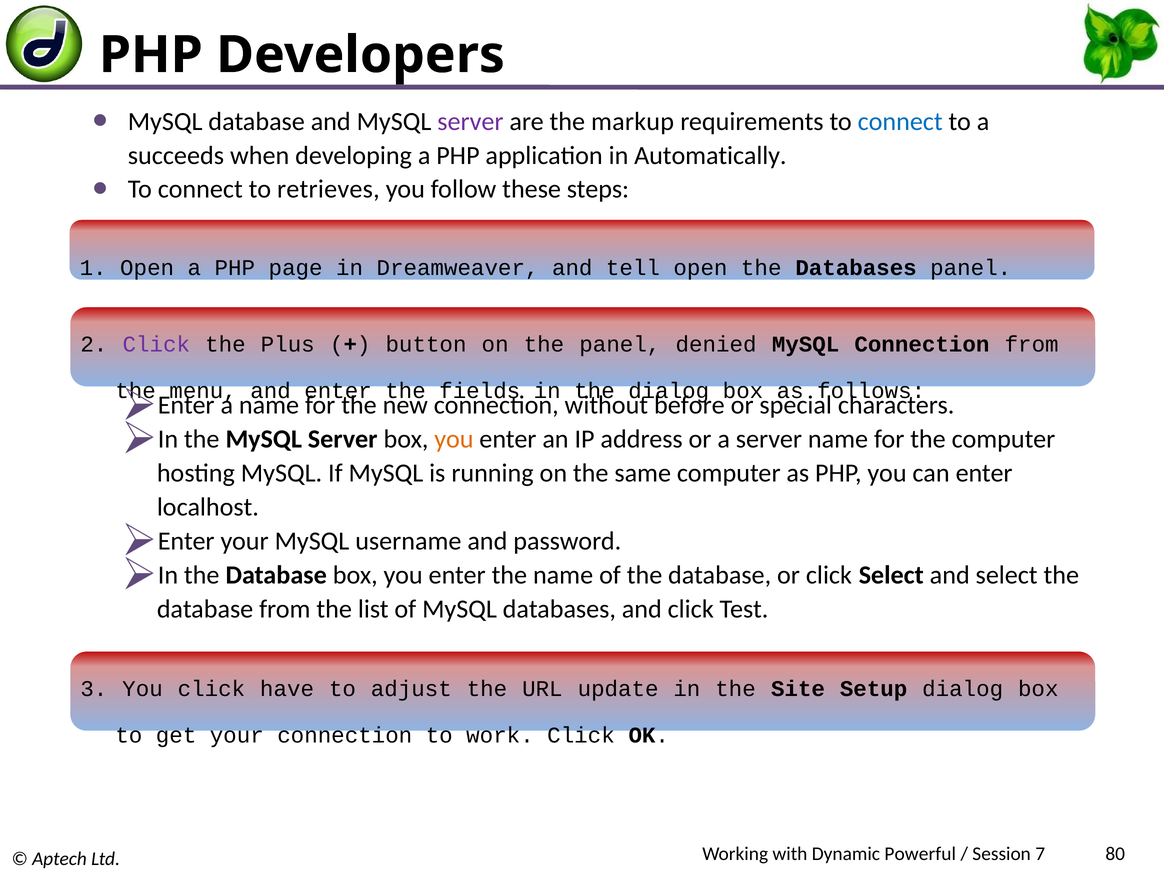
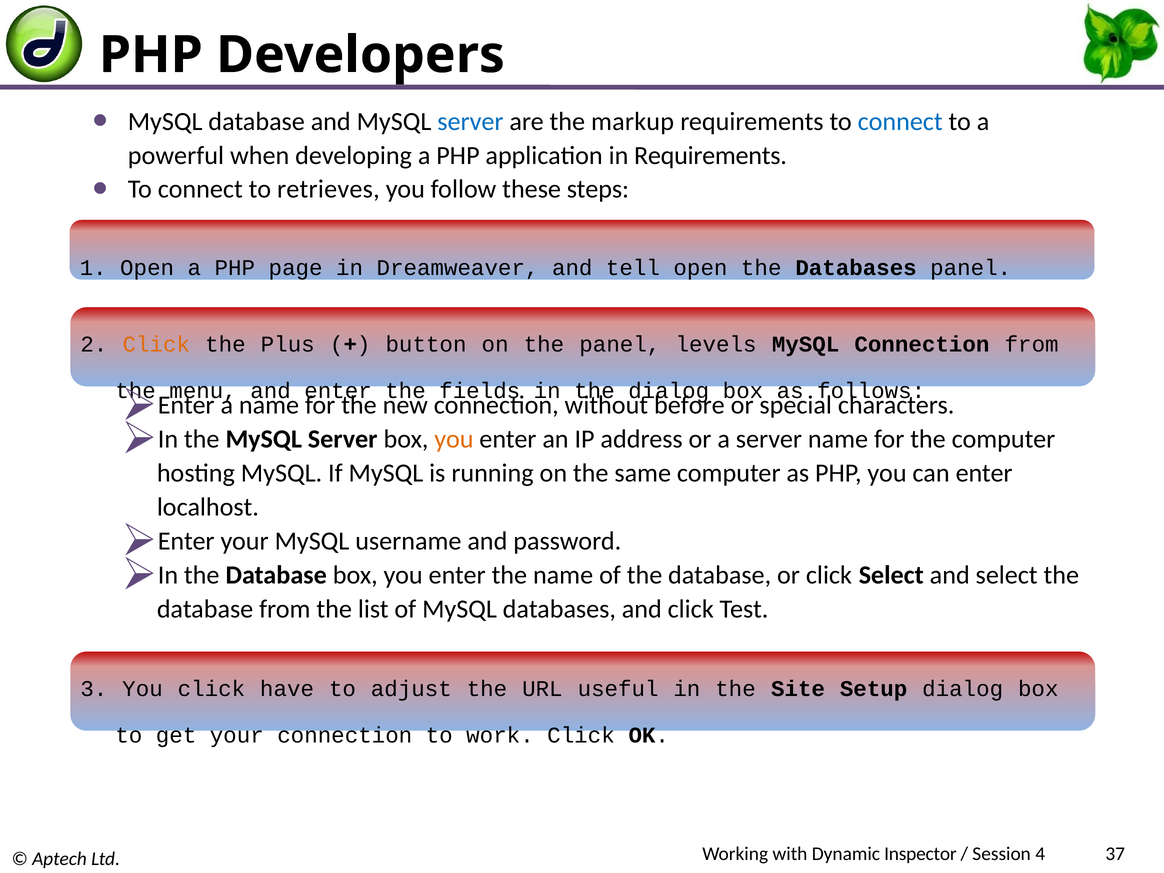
server colour: purple -> blue (470, 121)
succeeds: succeeds -> powerful (176, 155)
in Automatically: Automatically -> Requirements (710, 155)
Click colour: purple -> orange (156, 344)
denied: denied -> levels (716, 344)
update: update -> useful (618, 689)
Powerful: Powerful -> Inspector (920, 854)
7: 7 -> 4 (1040, 854)
80: 80 -> 37 (1115, 854)
